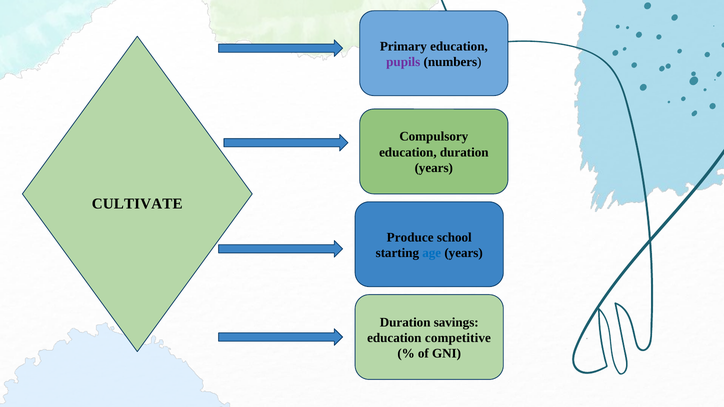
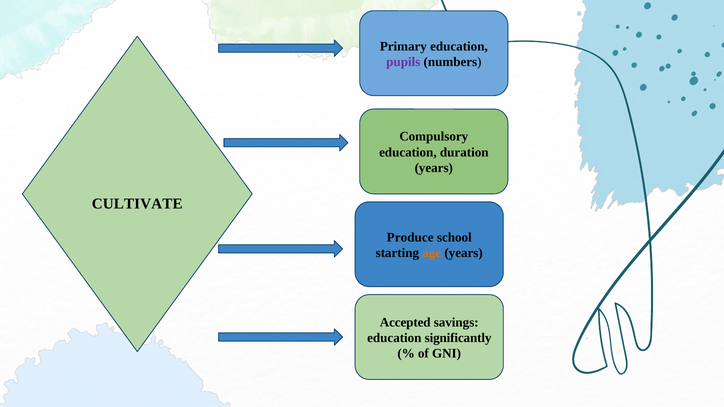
age colour: blue -> orange (432, 253)
Duration: Duration -> Accepted (405, 322)
competitive: competitive -> significantly (458, 338)
